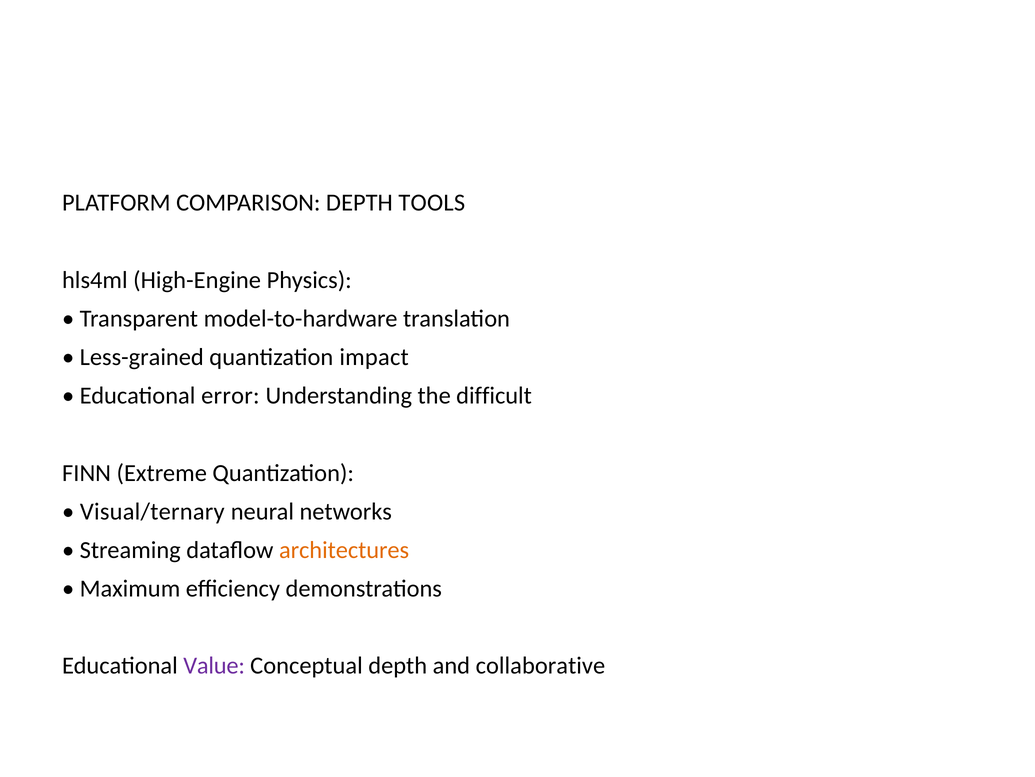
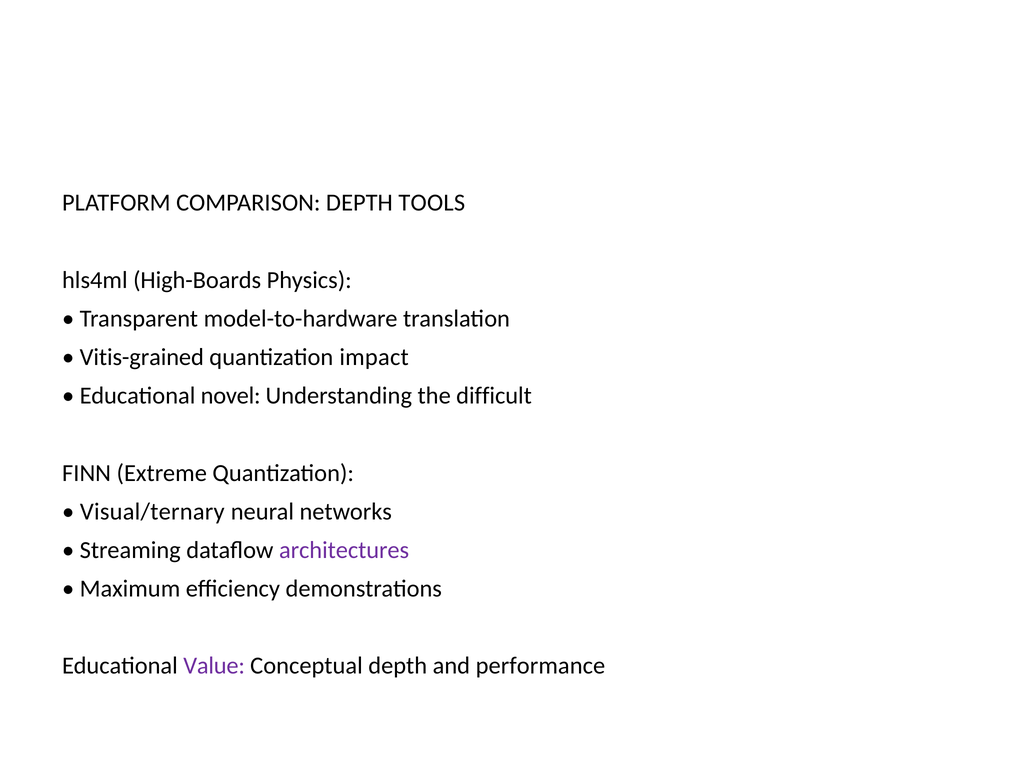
High-Engine: High-Engine -> High-Boards (197, 280)
Less-grained: Less-grained -> Vitis-grained (142, 357)
error: error -> novel (231, 395)
architectures colour: orange -> purple (344, 550)
collaborative: collaborative -> performance (540, 665)
